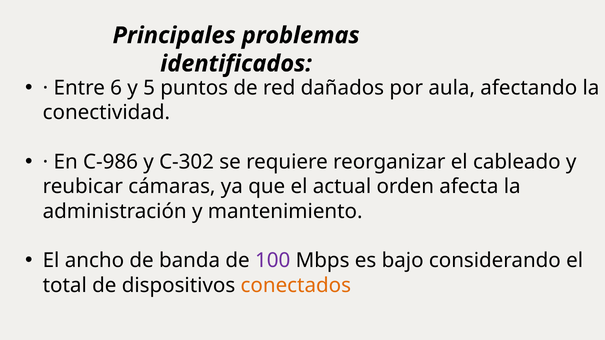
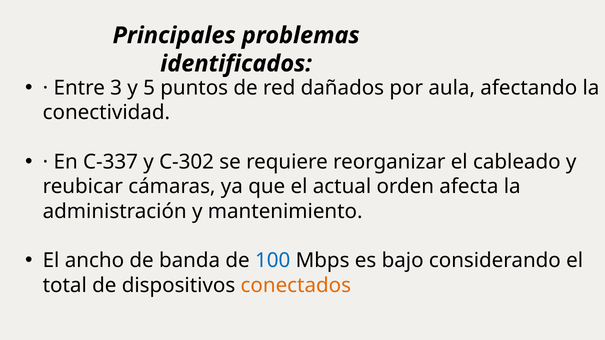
6: 6 -> 3 (116, 88)
C-986: C-986 -> C-337 (111, 162)
100 colour: purple -> blue (273, 261)
